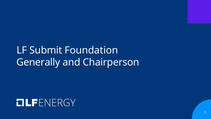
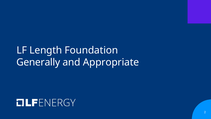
Submit: Submit -> Length (46, 50)
Chairperson: Chairperson -> Appropriate (111, 62)
